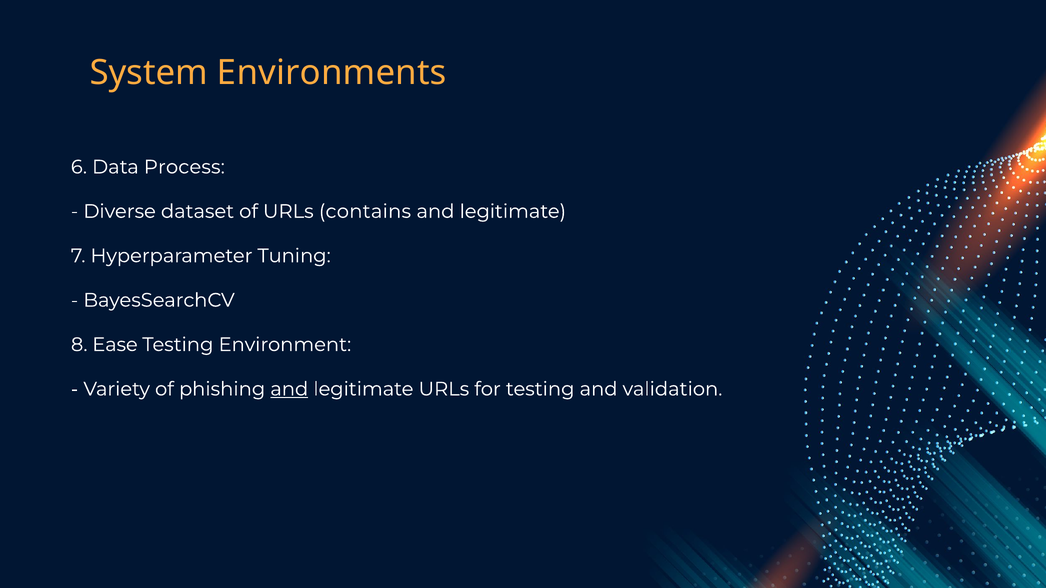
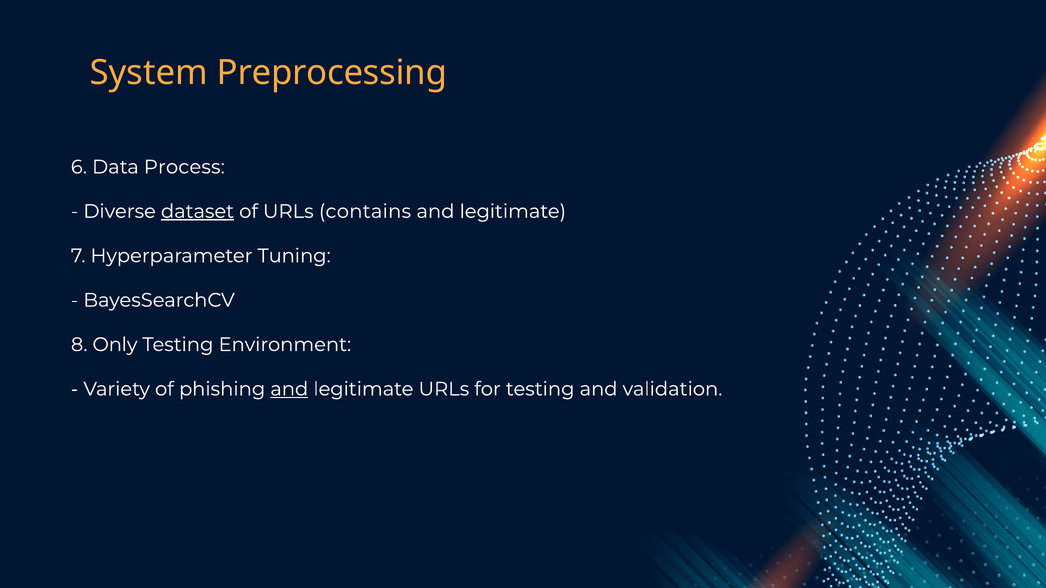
Environments: Environments -> Preprocessing (332, 73)
dataset underline: none -> present (198, 212)
Ease: Ease -> Only (115, 345)
